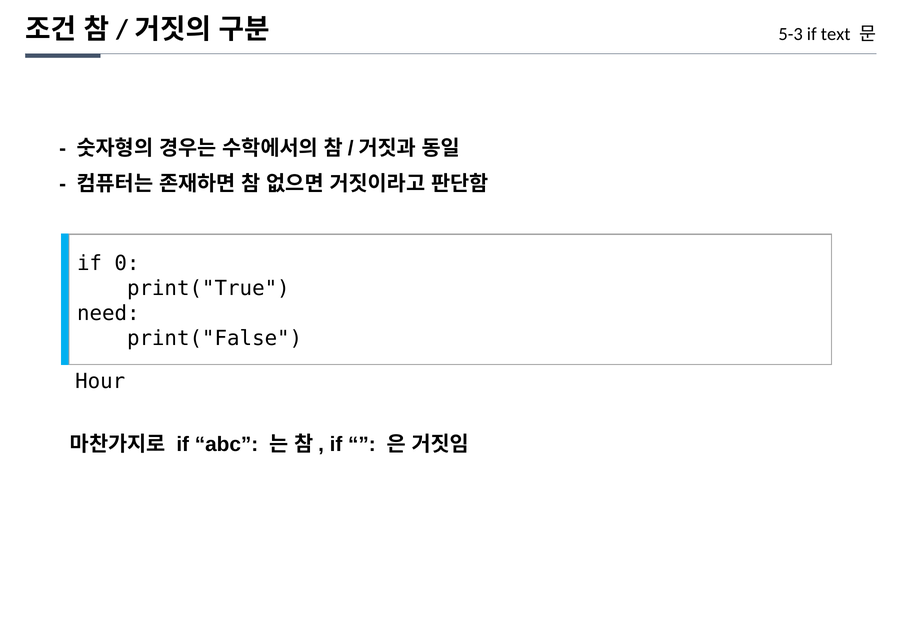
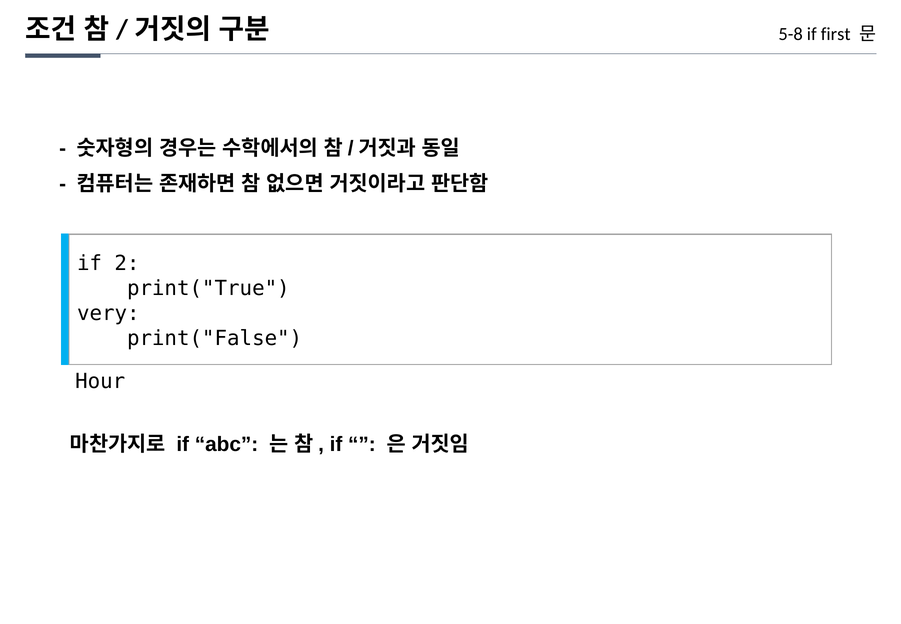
5-3: 5-3 -> 5-8 (791, 34)
text: text -> first (836, 34)
0: 0 -> 2 (127, 263)
need: need -> very (108, 313)
